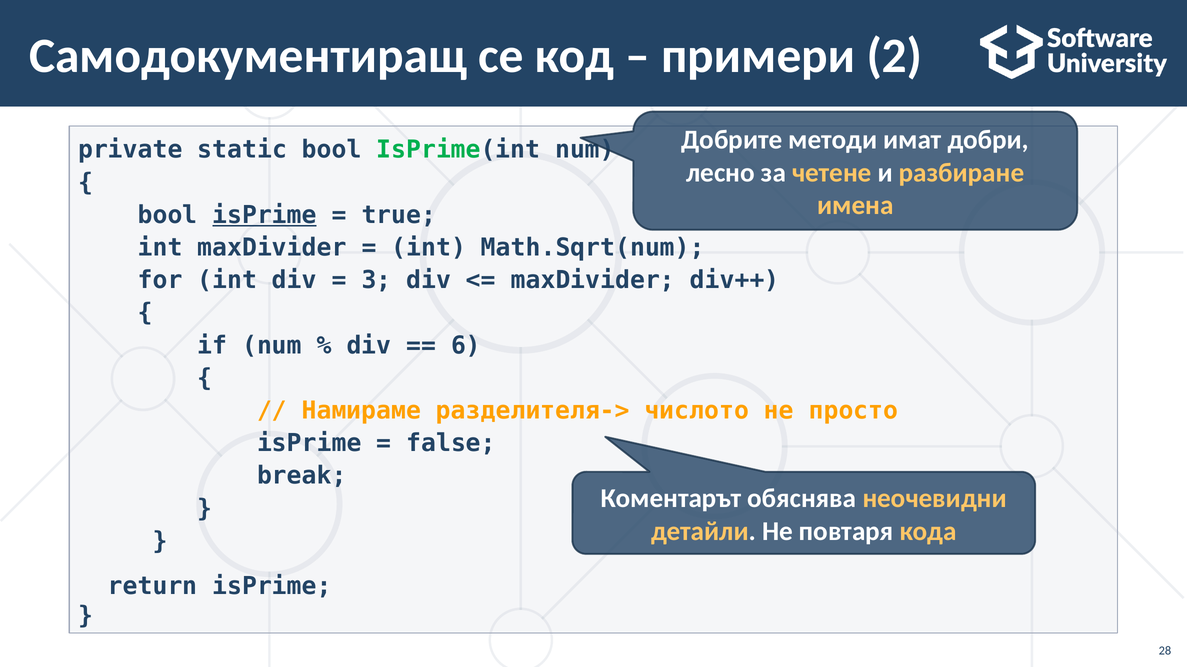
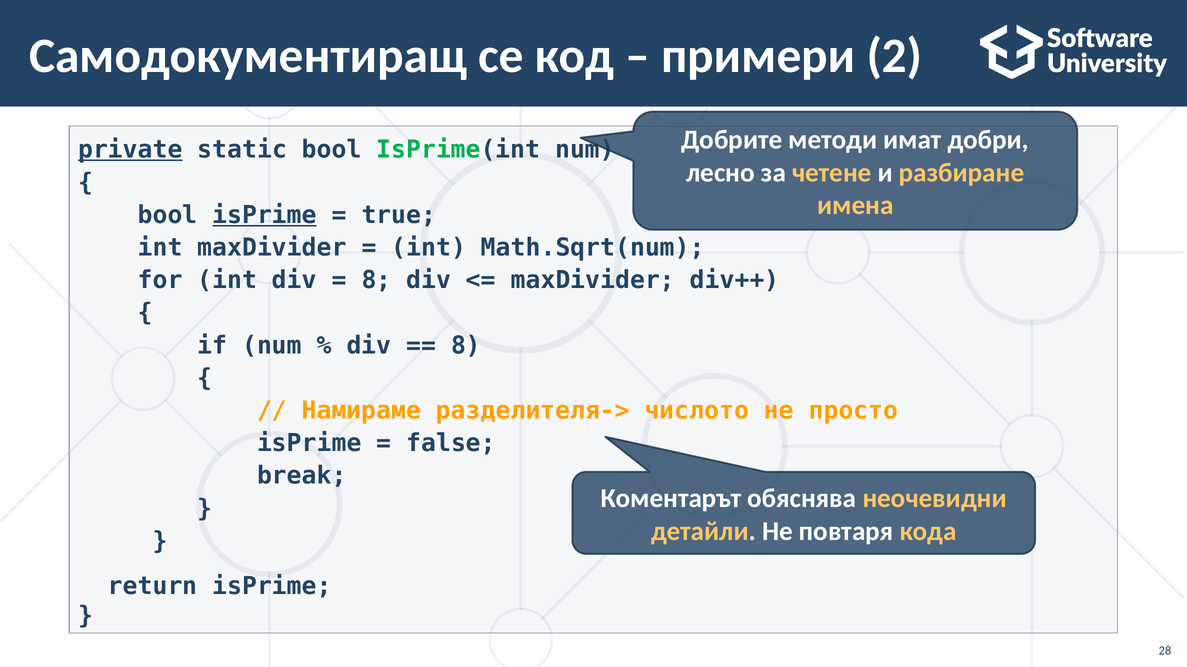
private underline: none -> present (130, 150)
3: 3 -> 8 (376, 280)
6: 6 -> 8 (466, 346)
